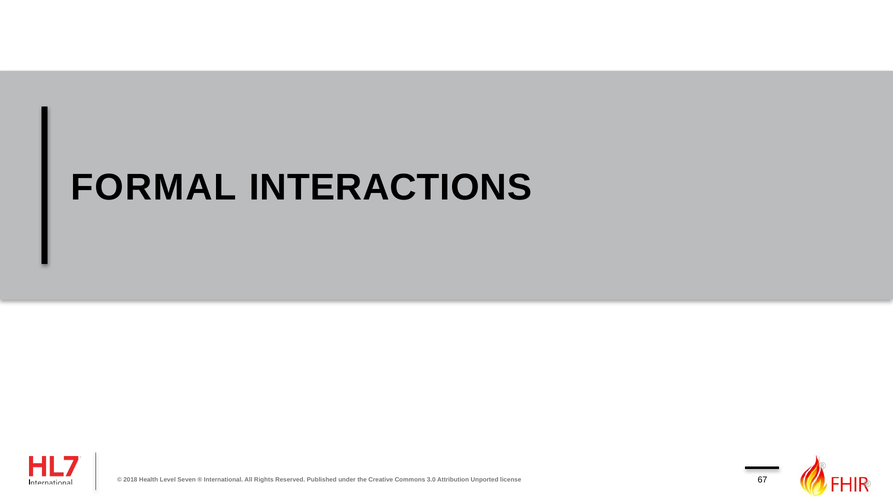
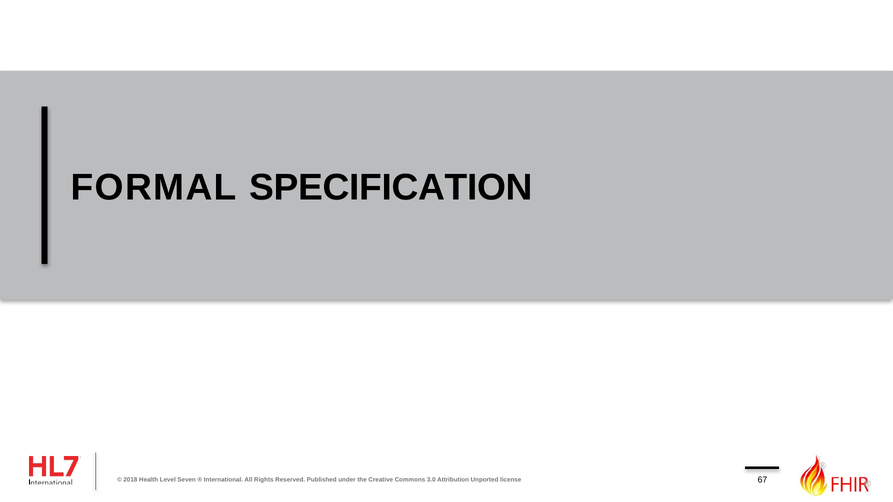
INTERACTIONS: INTERACTIONS -> SPECIFICATION (391, 188)
